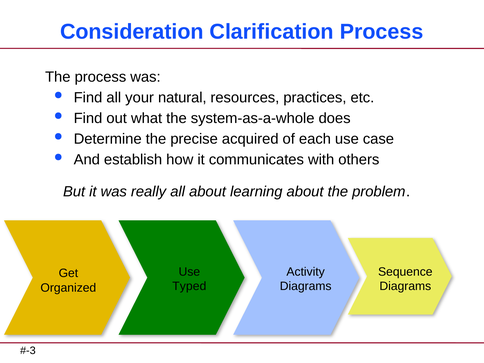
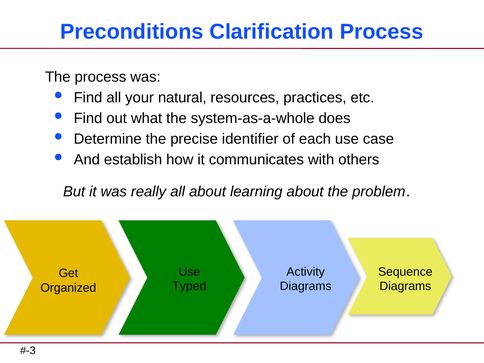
Consideration: Consideration -> Preconditions (132, 32)
acquired: acquired -> identifier (250, 139)
